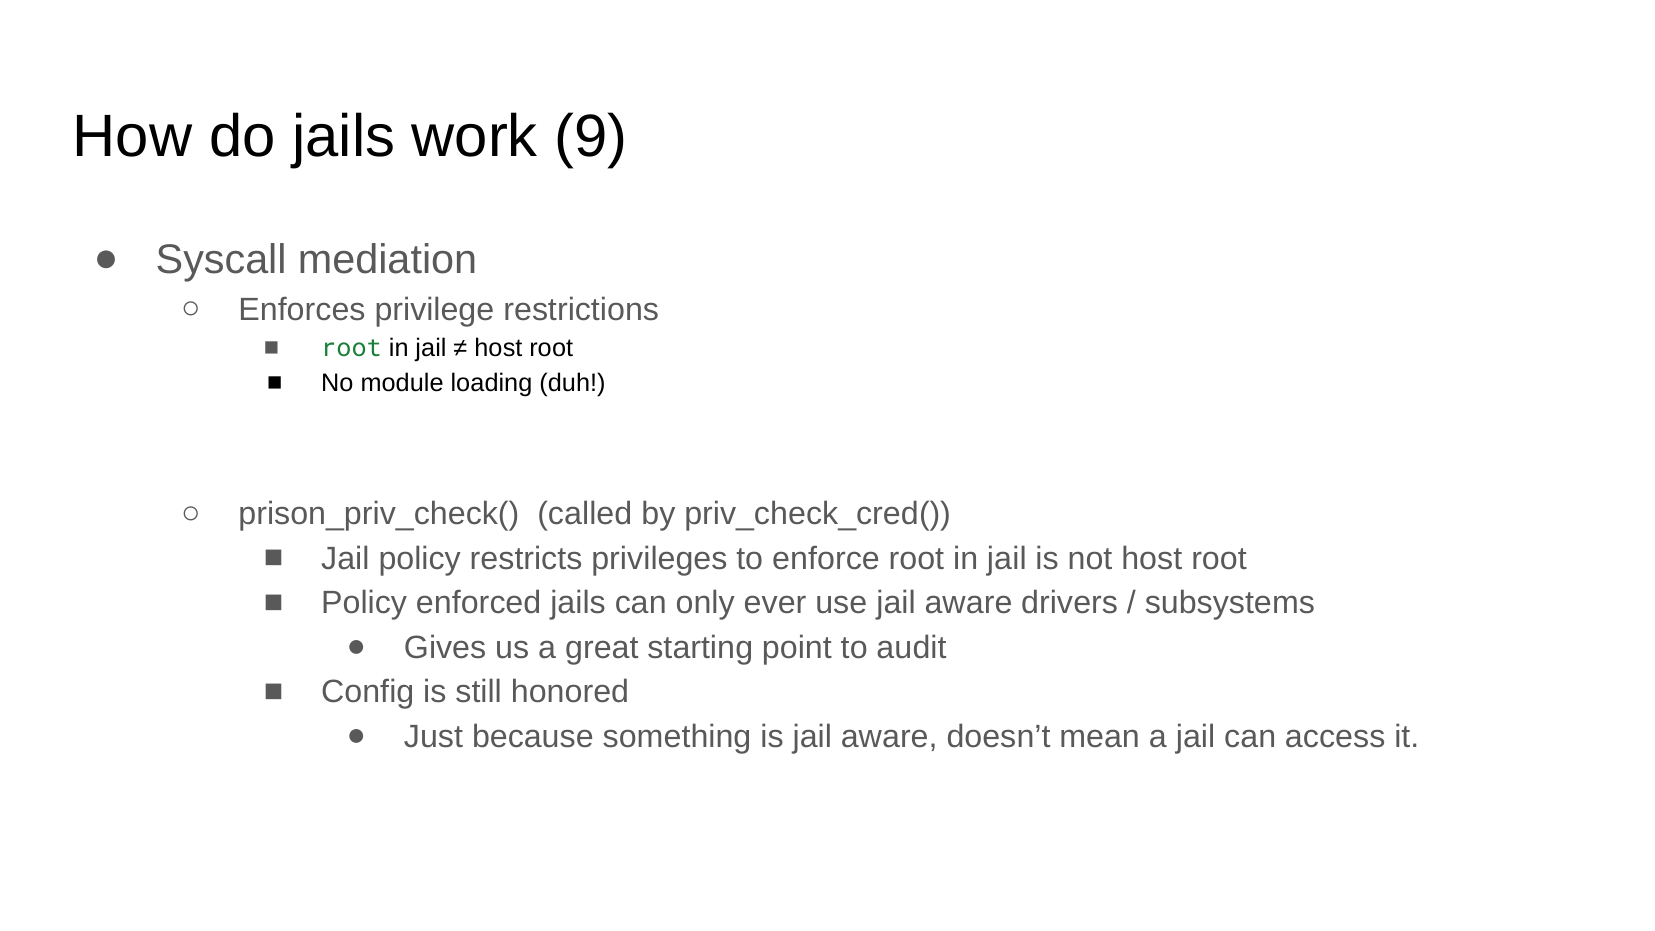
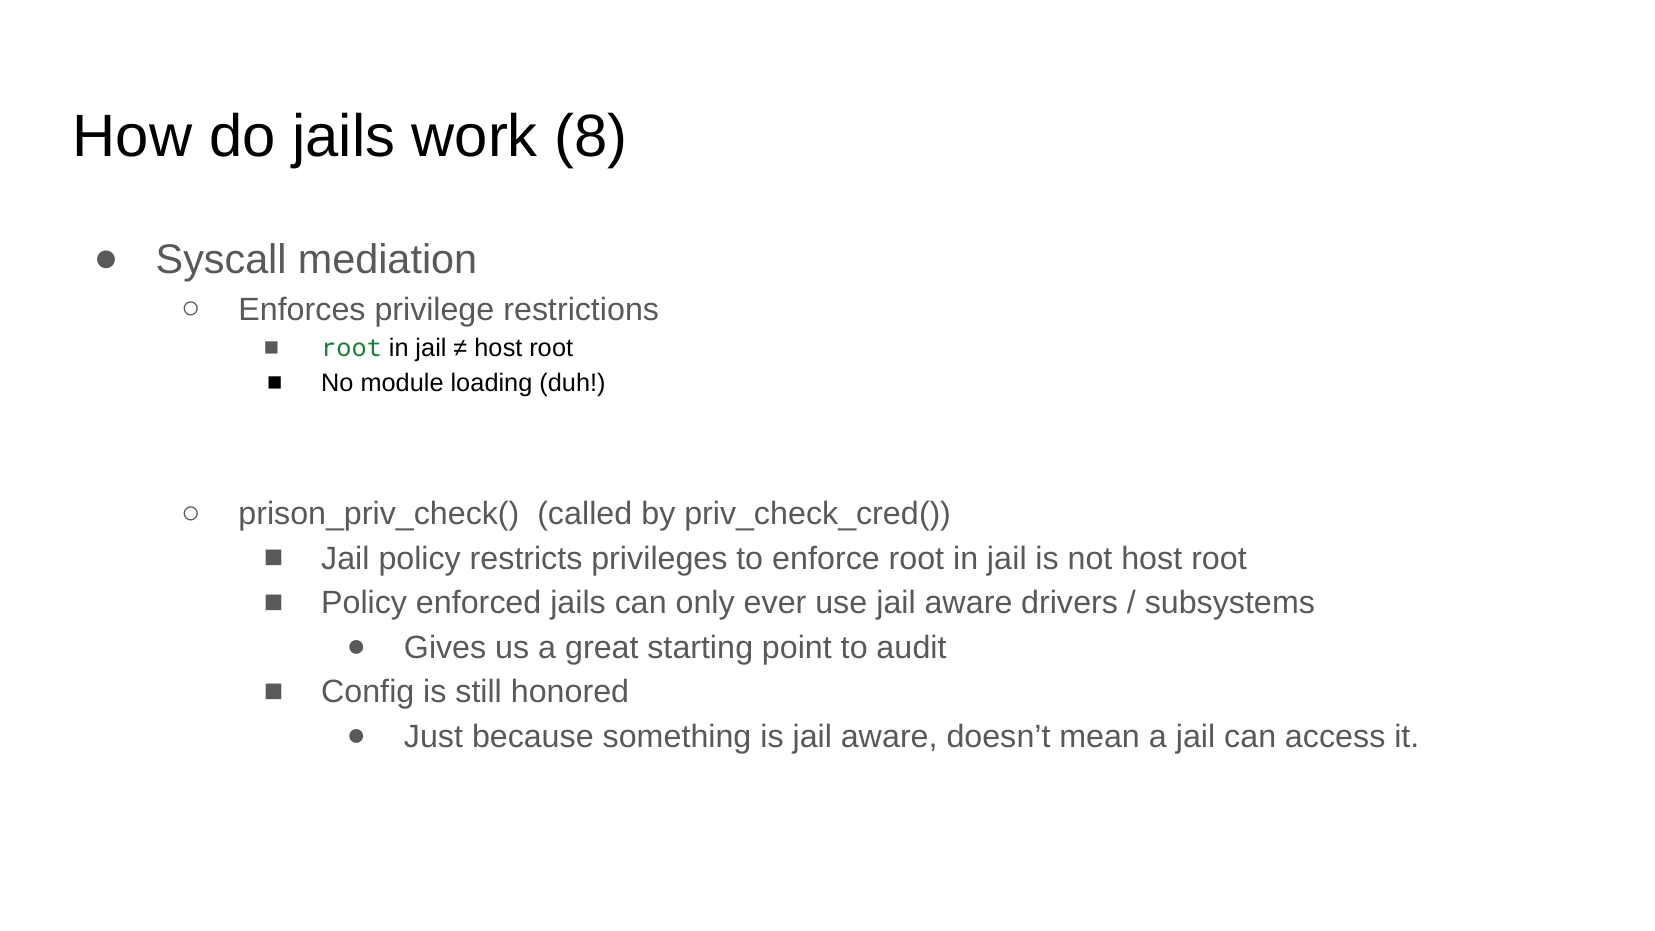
9: 9 -> 8 (591, 137)
